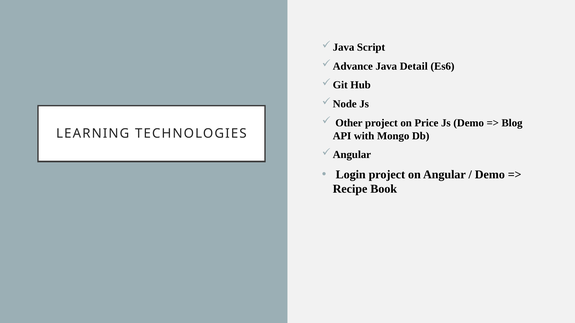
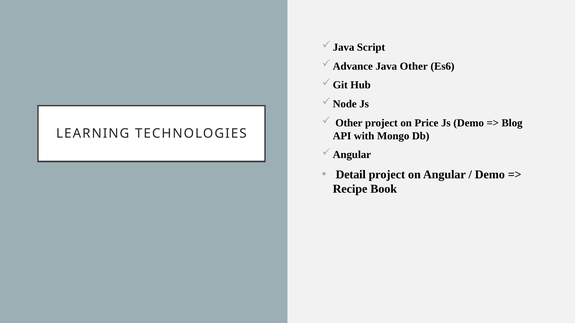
Java Detail: Detail -> Other (414, 66)
Login: Login -> Detail (351, 175)
